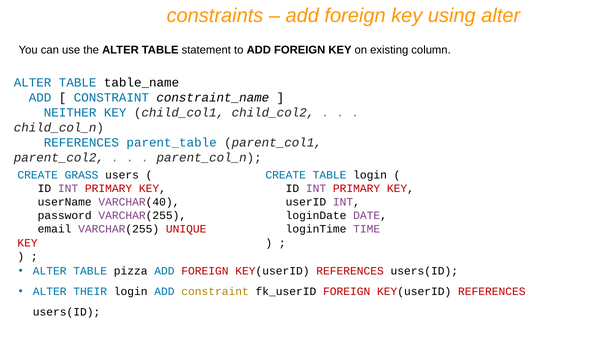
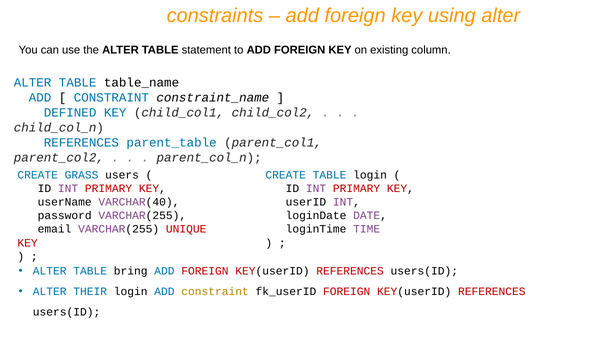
NEITHER: NEITHER -> DEFINED (70, 112)
pizza: pizza -> bring (131, 271)
